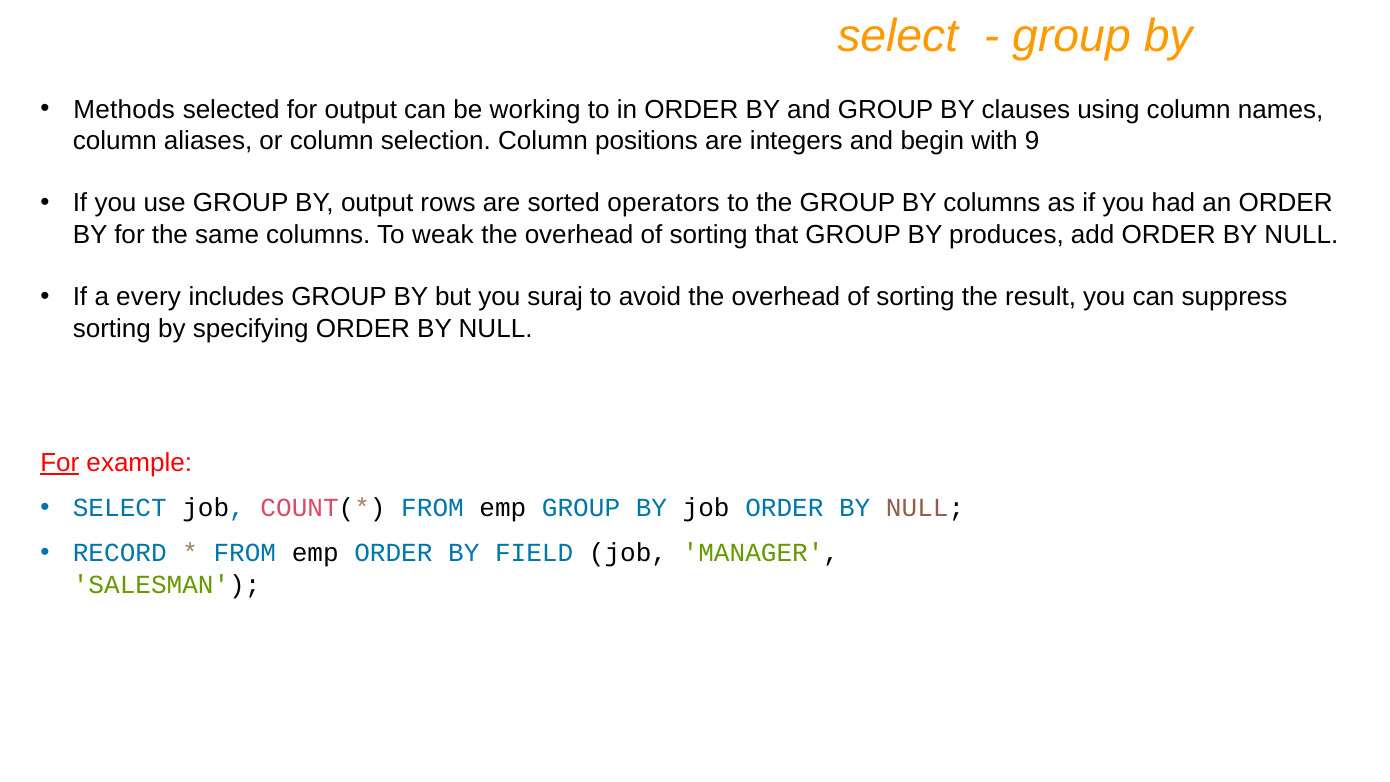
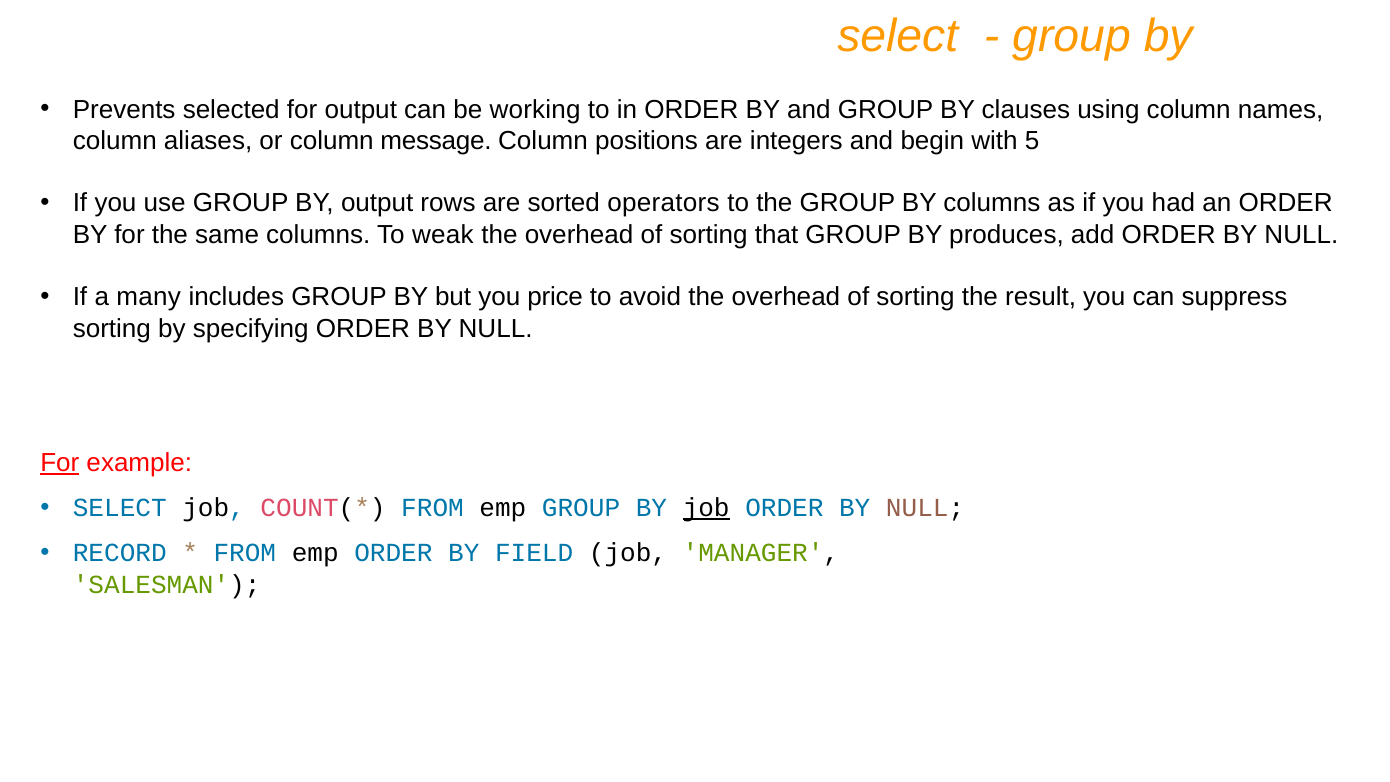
Methods: Methods -> Prevents (124, 109)
selection: selection -> message (436, 141)
9: 9 -> 5 (1032, 141)
every: every -> many (149, 297)
suraj: suraj -> price (555, 297)
job underline: none -> present (706, 508)
